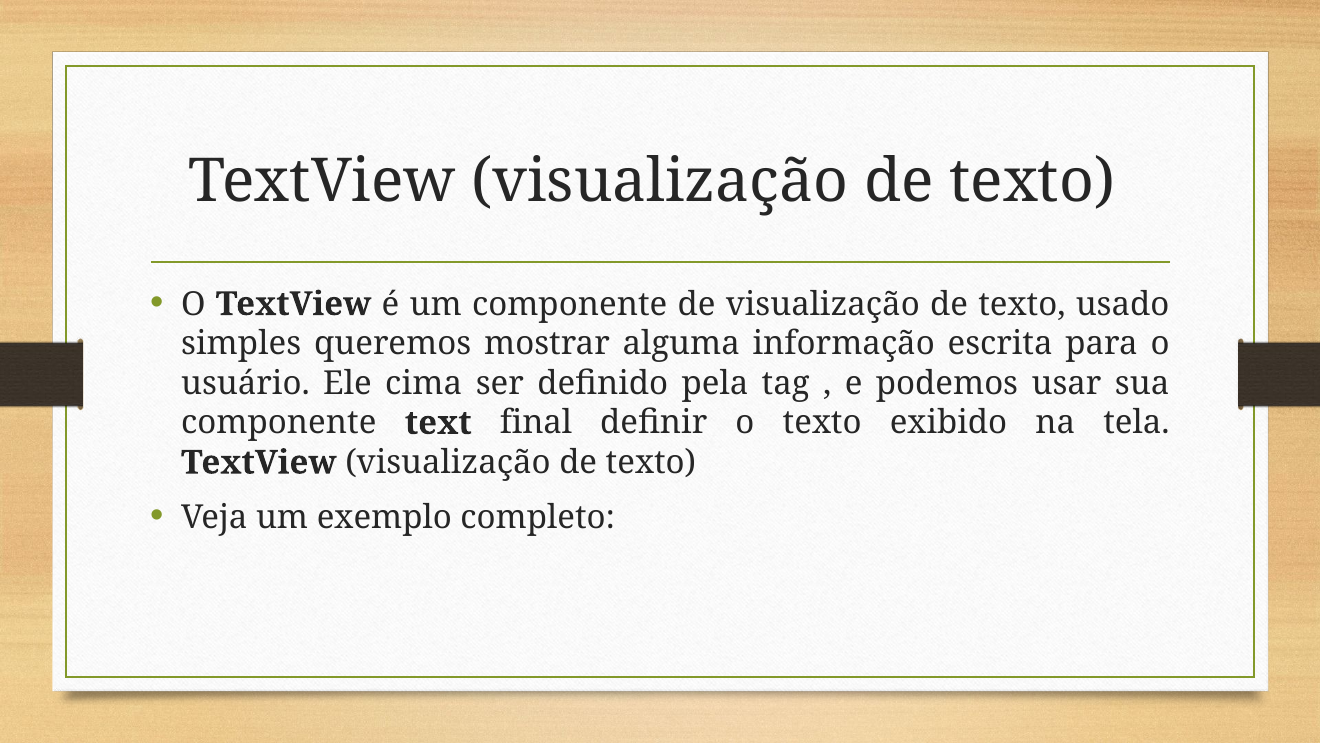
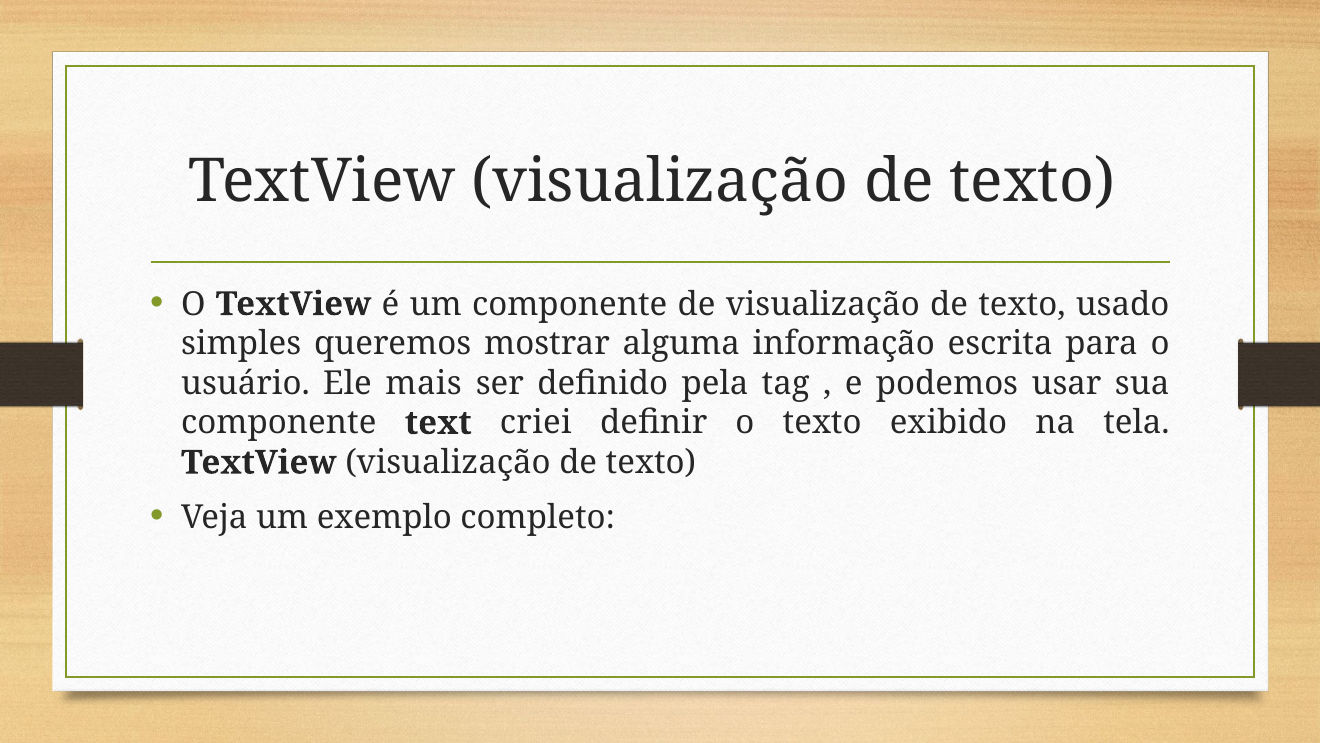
cima: cima -> mais (424, 383)
final: final -> criei (536, 423)
